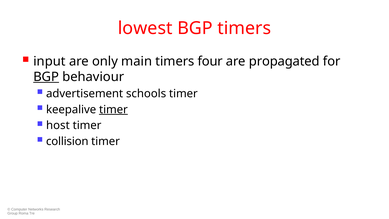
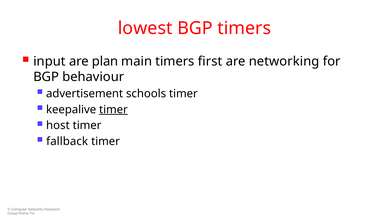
only: only -> plan (105, 61)
four: four -> first (210, 61)
propagated: propagated -> networking (284, 61)
BGP underline: present -> none (46, 77)
collision: collision -> fallback (67, 141)
